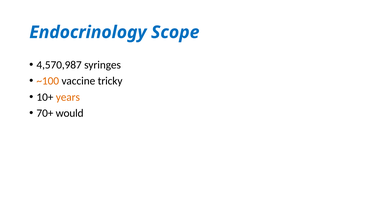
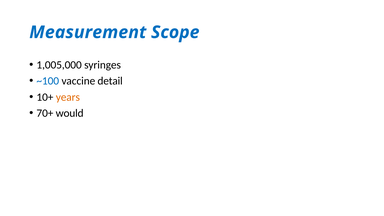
Endocrinology: Endocrinology -> Measurement (88, 32)
4,570,987: 4,570,987 -> 1,005,000 (59, 65)
~100 colour: orange -> blue (48, 81)
tricky: tricky -> detail (110, 81)
